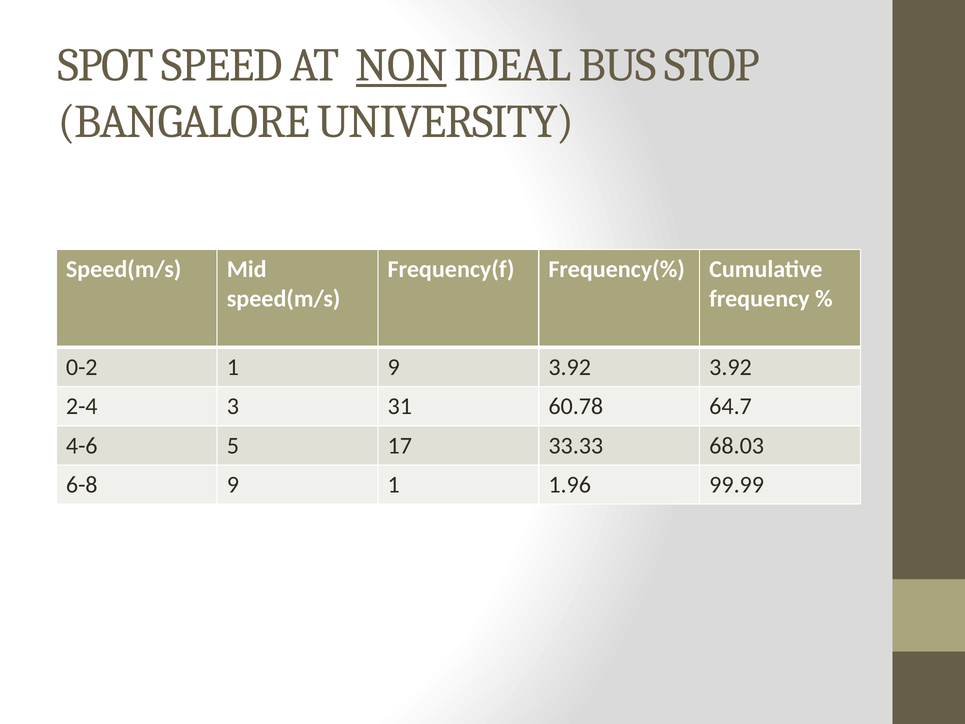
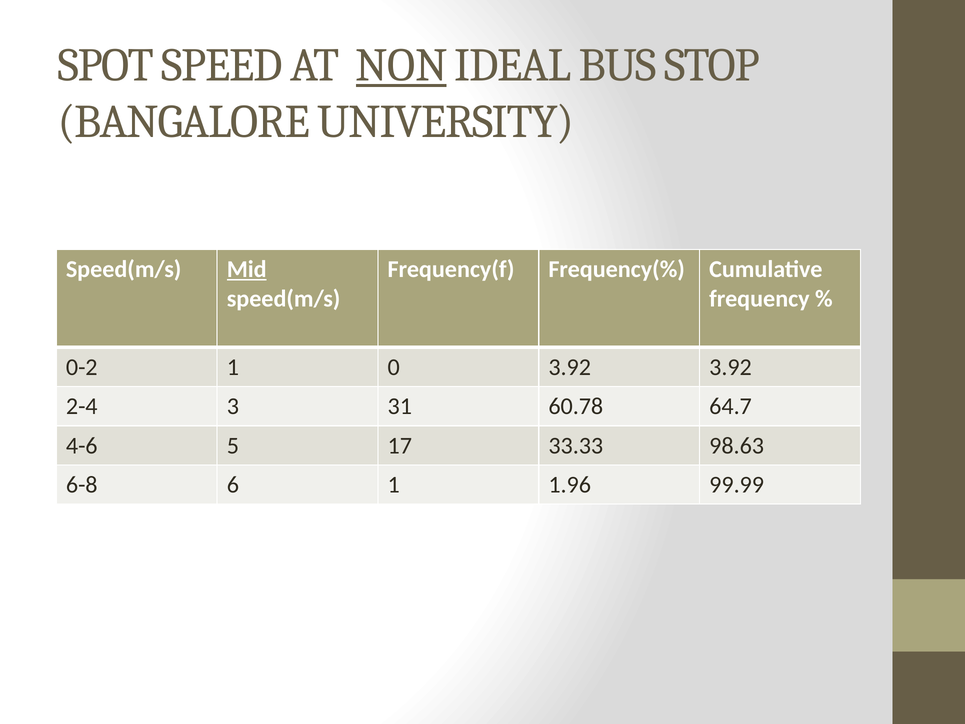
Mid underline: none -> present (247, 269)
1 9: 9 -> 0 (394, 367)
68.03: 68.03 -> 98.63 (737, 445)
6-8 9: 9 -> 6 (233, 485)
